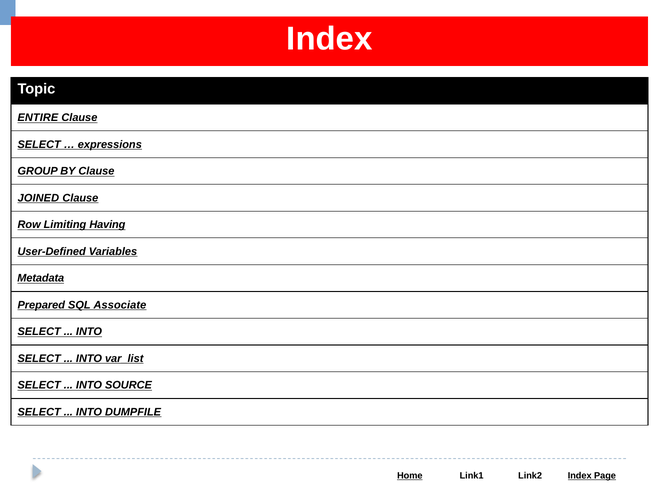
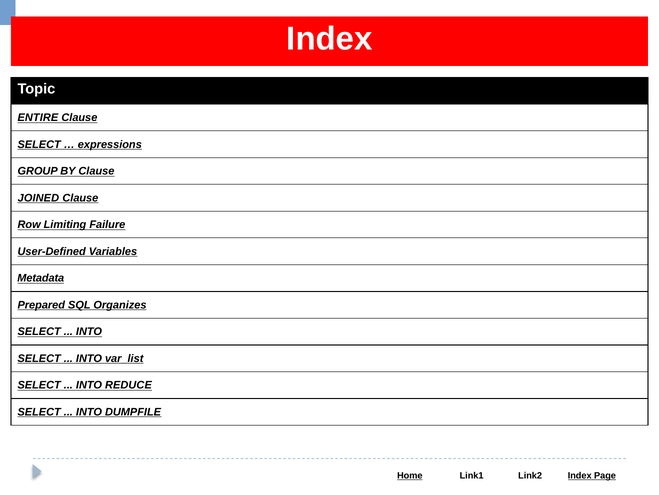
Having: Having -> Failure (107, 224)
Associate: Associate -> Organizes (120, 305)
SOURCE: SOURCE -> REDUCE (128, 385)
